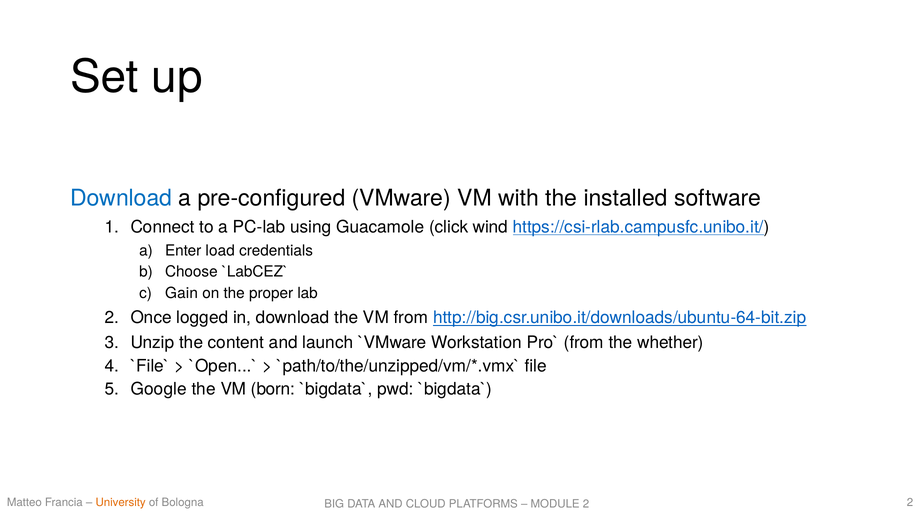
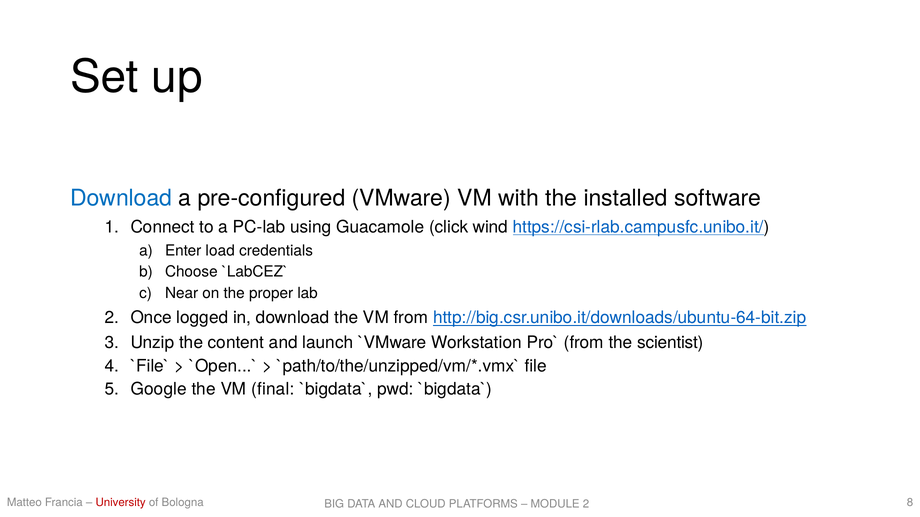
Gain: Gain -> Near (182, 293)
whether: whether -> scientist (670, 343)
born: born -> final (273, 390)
University colour: orange -> red (121, 503)
Bologna 2: 2 -> 8 (910, 503)
